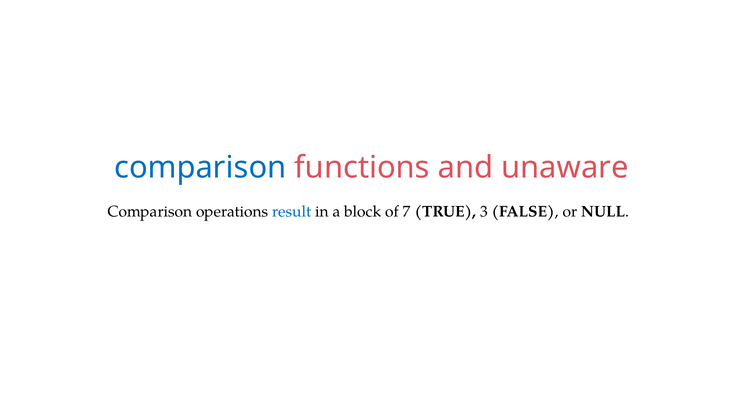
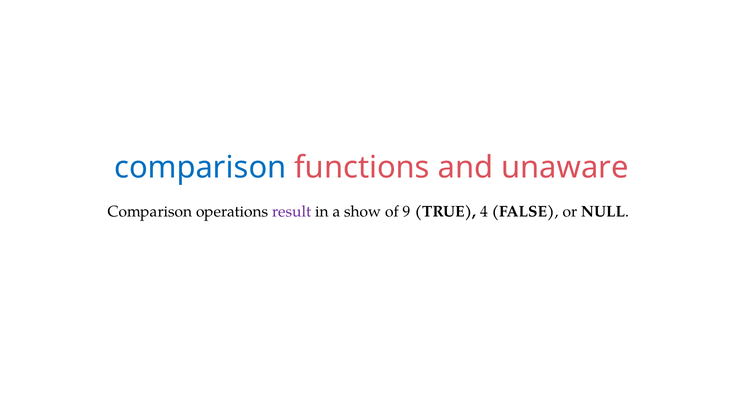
result colour: blue -> purple (292, 211)
block: block -> show (363, 211)
7: 7 -> 9 (407, 211)
3: 3 -> 4 (484, 211)
